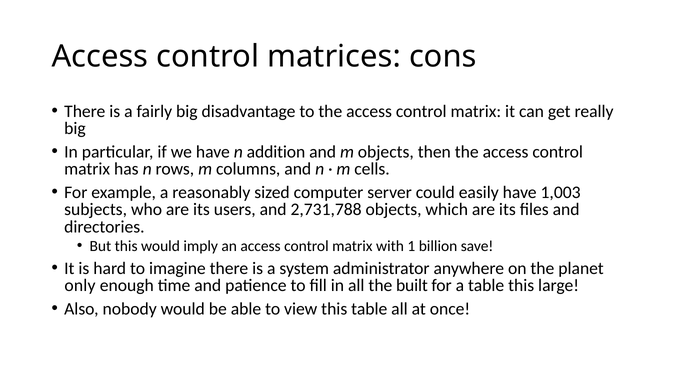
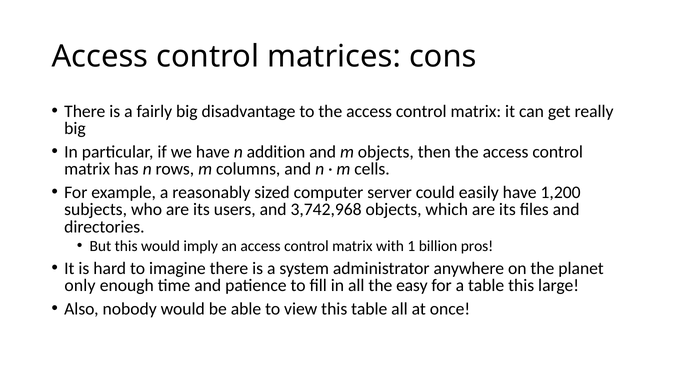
1,003: 1,003 -> 1,200 (561, 193)
2,731,788: 2,731,788 -> 3,742,968 (326, 210)
save: save -> pros (477, 246)
built: built -> easy (412, 286)
